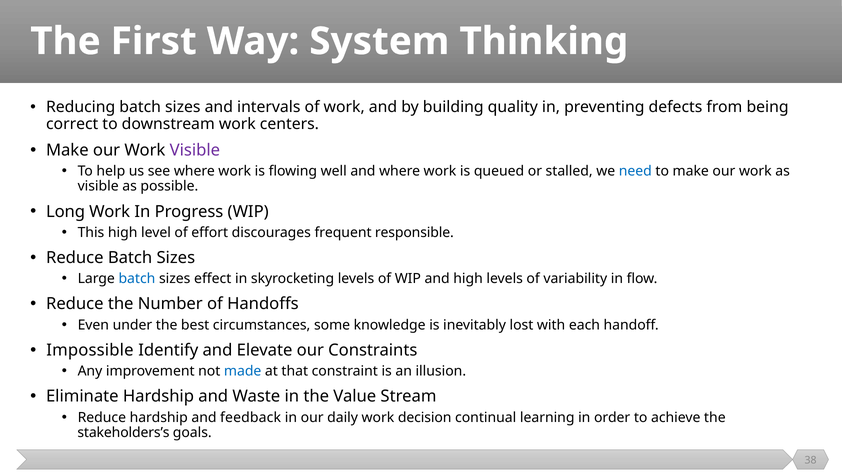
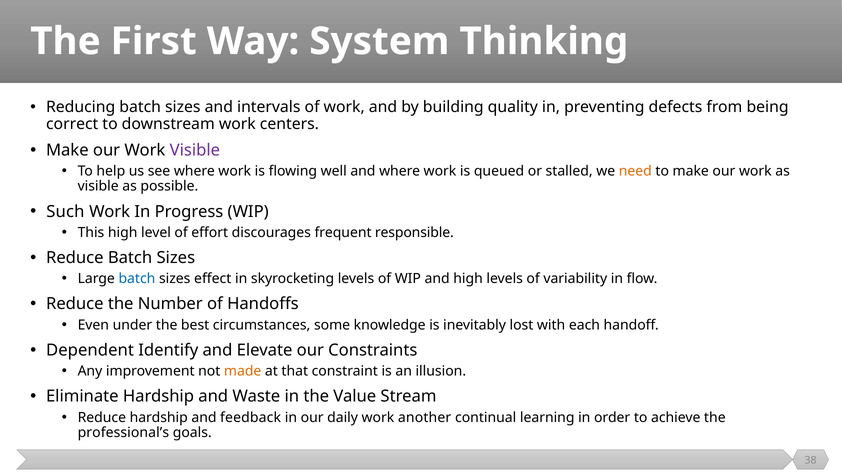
need colour: blue -> orange (635, 171)
Long: Long -> Such (65, 212)
Impossible: Impossible -> Dependent (90, 351)
made colour: blue -> orange (243, 372)
decision: decision -> another (425, 418)
stakeholders’s: stakeholders’s -> professional’s (123, 433)
